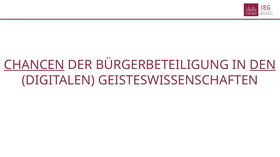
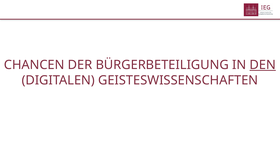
CHANCEN underline: present -> none (34, 65)
